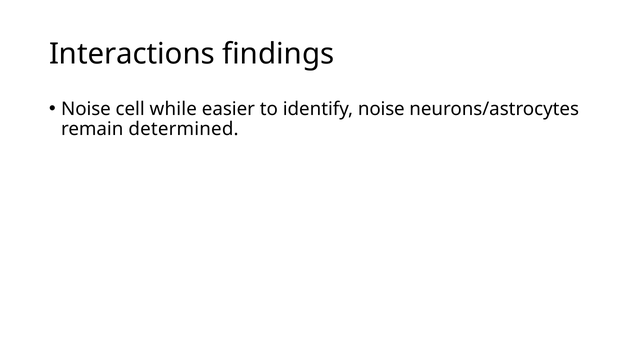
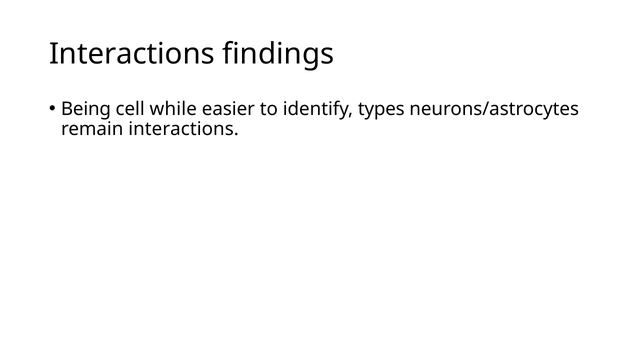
Noise: Noise -> Being (86, 109)
identify noise: noise -> types (381, 109)
remain determined: determined -> interactions (184, 129)
